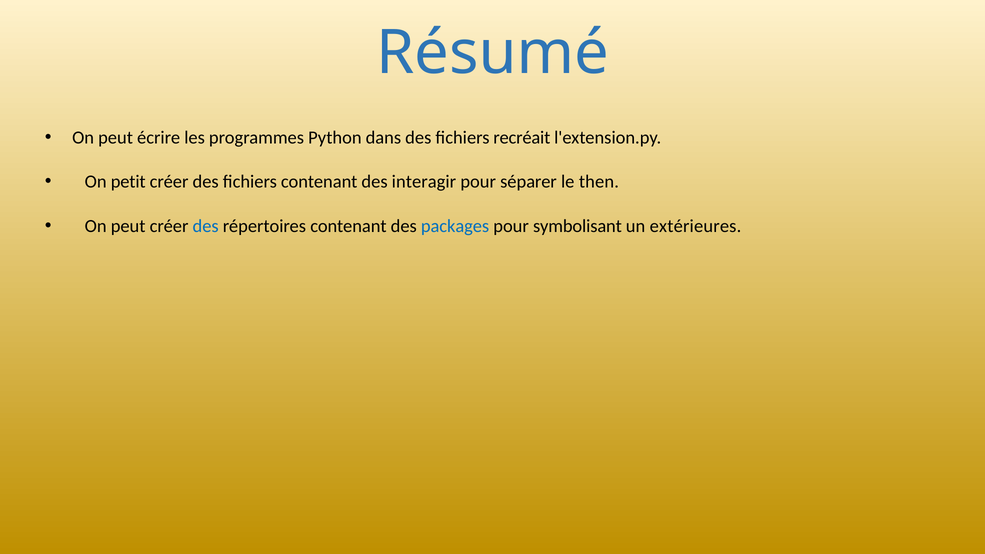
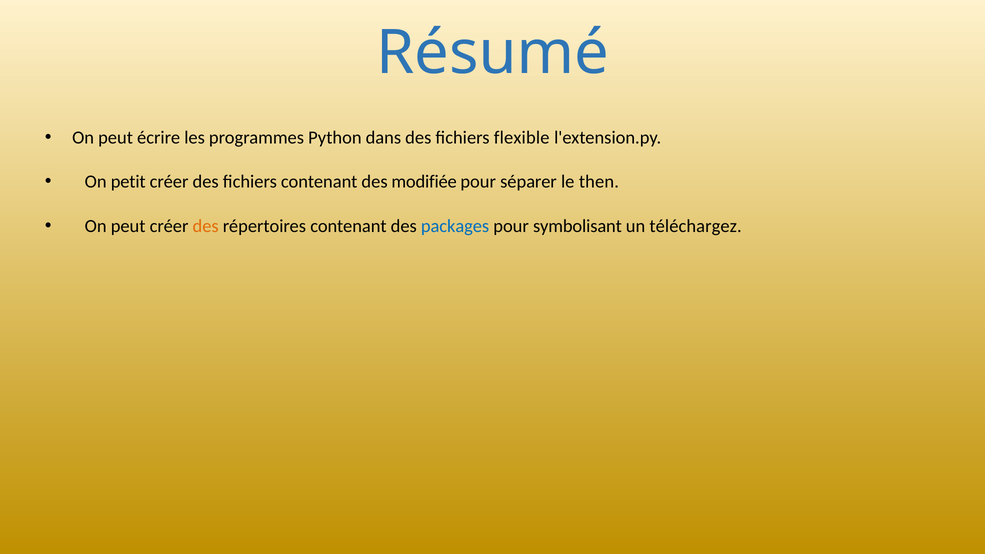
recréait: recréait -> flexible (522, 138)
interagir: interagir -> modifiée (424, 182)
des colour: blue -> orange (206, 226)
extérieures: extérieures -> téléchargez (696, 226)
